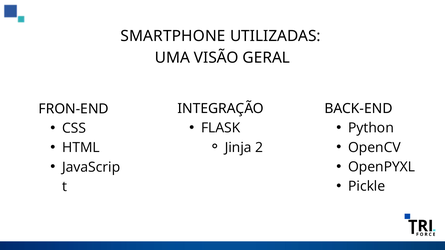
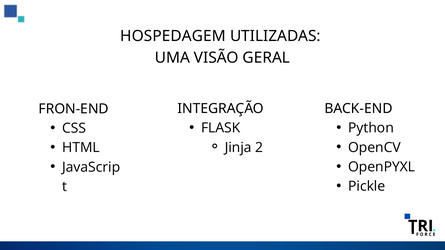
SMARTPHONE: SMARTPHONE -> HOSPEDAGEM (173, 36)
